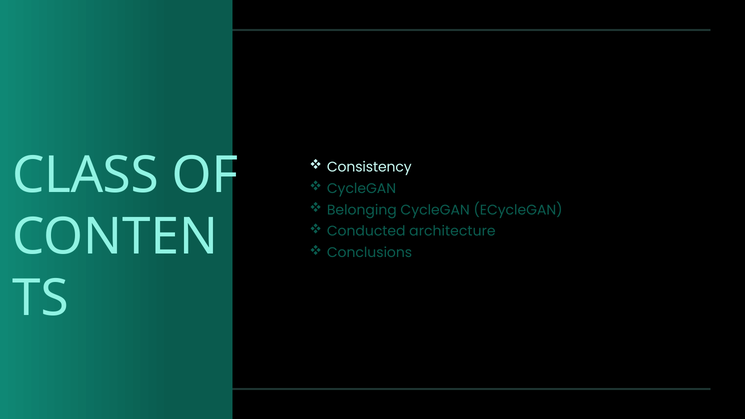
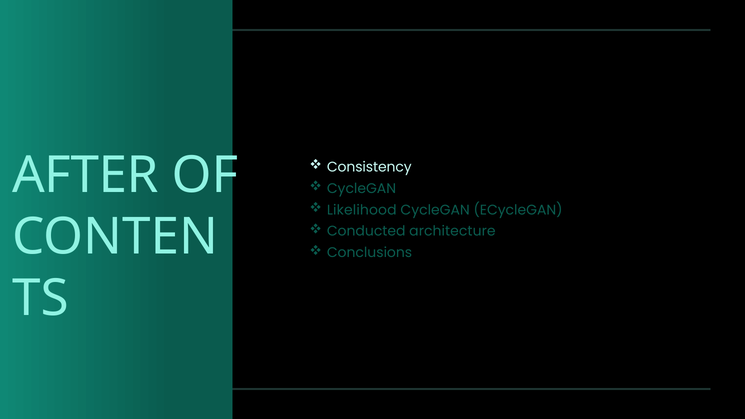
CLASS: CLASS -> AFTER (85, 176)
Belonging: Belonging -> Likelihood (362, 210)
